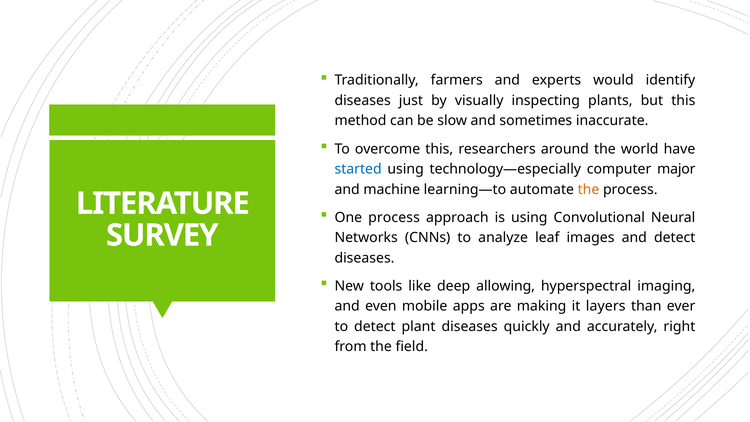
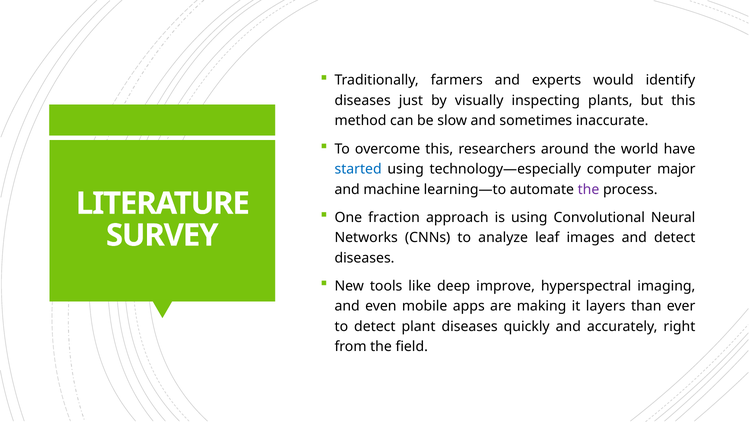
the colour: orange -> purple (588, 189)
One process: process -> fraction (394, 217)
allowing: allowing -> improve (506, 286)
